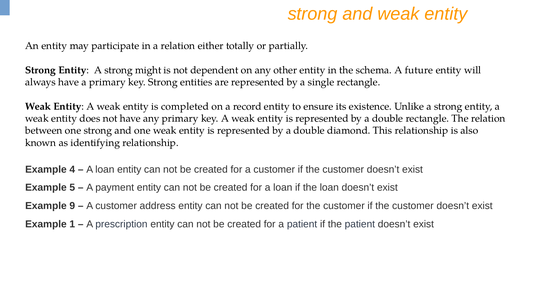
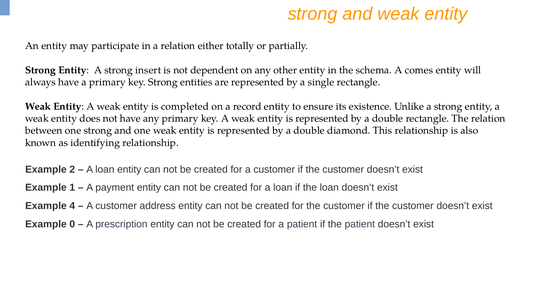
might: might -> insert (148, 70)
future: future -> comes (419, 70)
4: 4 -> 2 (72, 170)
5: 5 -> 1 (72, 188)
9: 9 -> 4 (72, 206)
1: 1 -> 0 (72, 224)
